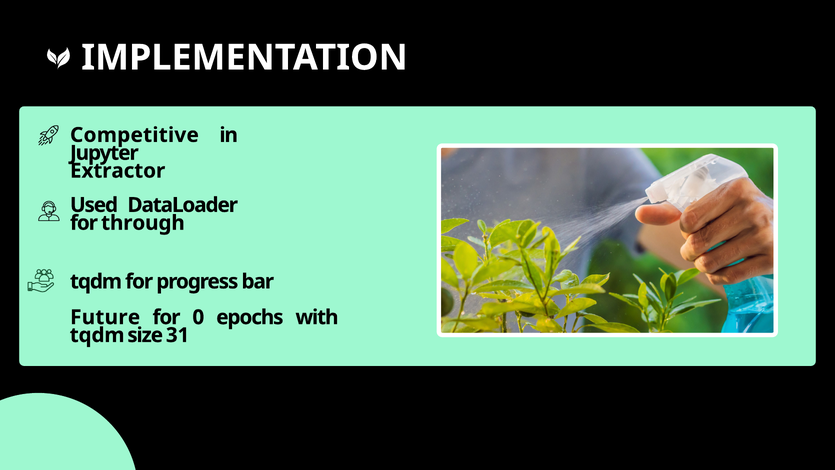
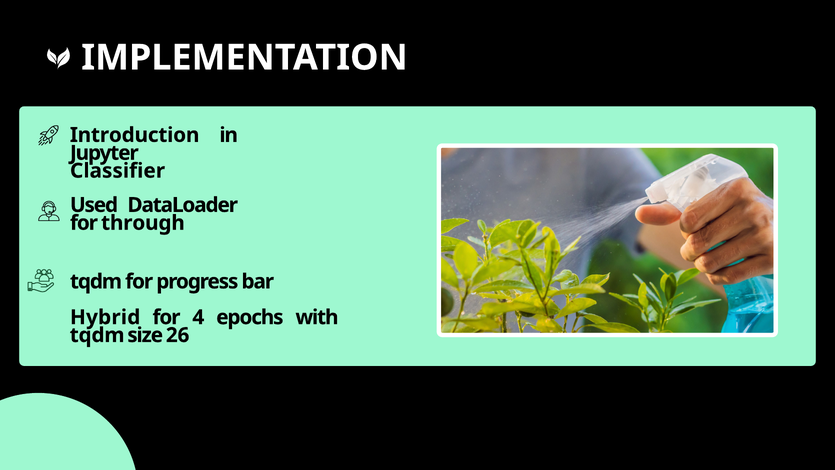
Competitive: Competitive -> Introduction (135, 135)
Extractor: Extractor -> Classifier (118, 171)
Future: Future -> Hybrid (105, 317)
0: 0 -> 4 (198, 317)
31: 31 -> 26 (178, 335)
